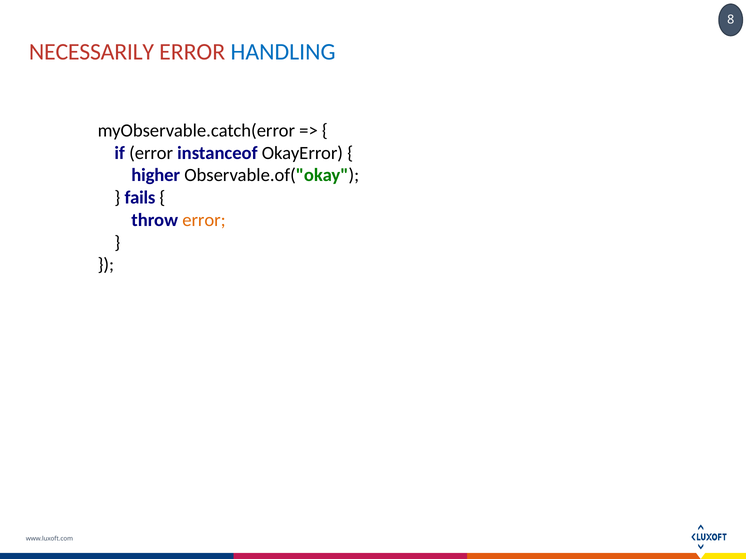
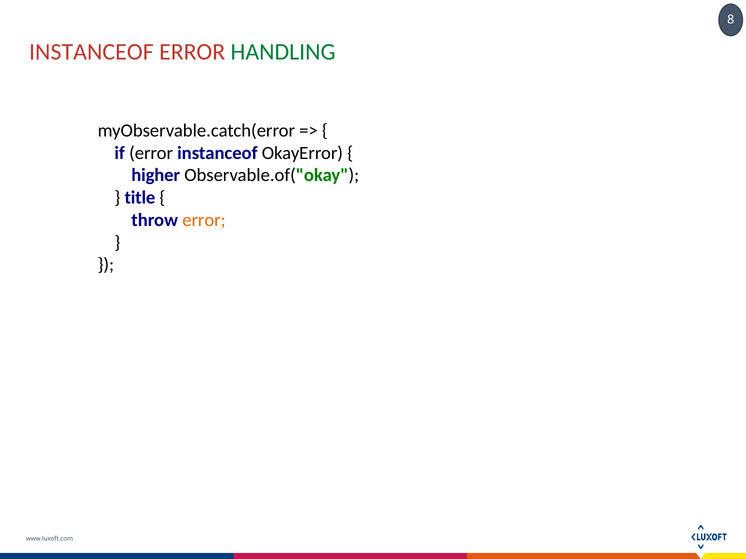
NECESSARILY: NECESSARILY -> INSTANCEOF (91, 52)
HANDLING colour: blue -> green (283, 52)
fails: fails -> title (140, 198)
